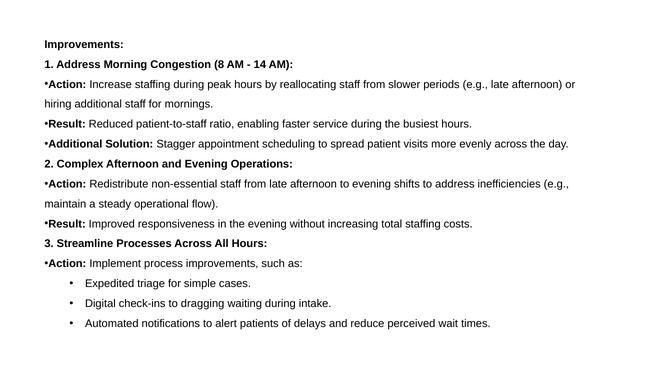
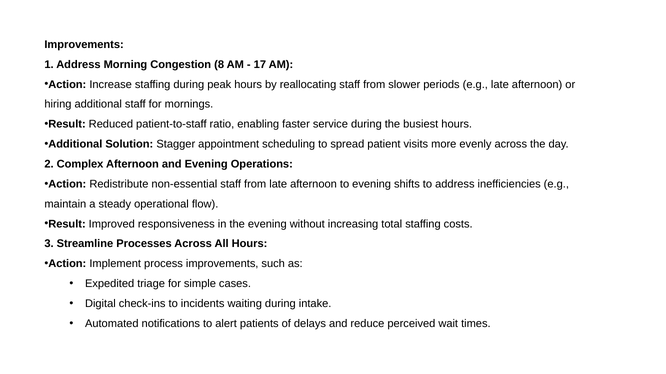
14: 14 -> 17 (260, 65)
dragging: dragging -> incidents (203, 304)
